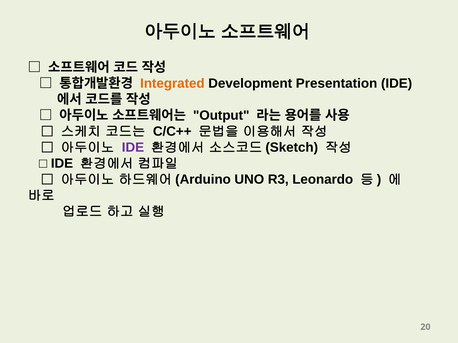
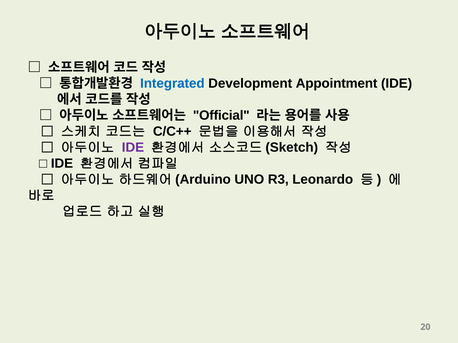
Integrated colour: orange -> blue (172, 84)
Presentation: Presentation -> Appointment (337, 84)
Output: Output -> Official (221, 116)
